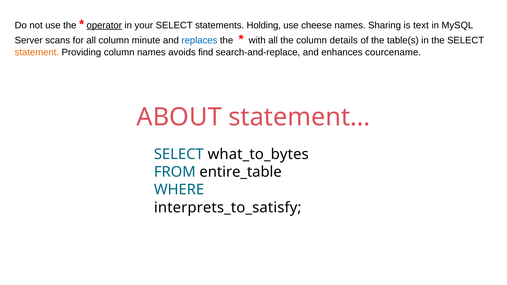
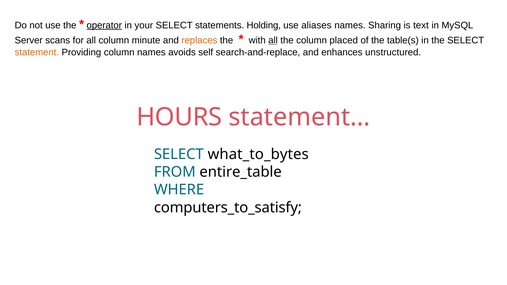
cheese: cheese -> aliases (316, 25)
replaces colour: blue -> orange (199, 40)
all underline: none -> present (273, 40)
details: details -> placed (344, 40)
find: find -> self (206, 52)
courcename: courcename -> unstructured (393, 52)
ABOUT: ABOUT -> HOURS (179, 117)
interprets_to_satisfy: interprets_to_satisfy -> computers_to_satisfy (228, 208)
